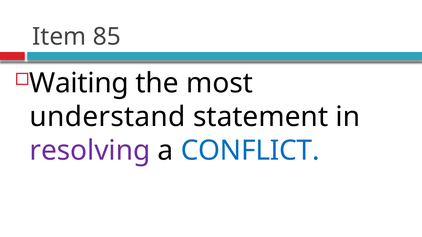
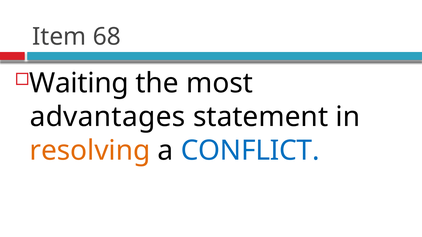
85: 85 -> 68 (107, 37)
understand: understand -> advantages (108, 117)
resolving colour: purple -> orange (90, 151)
